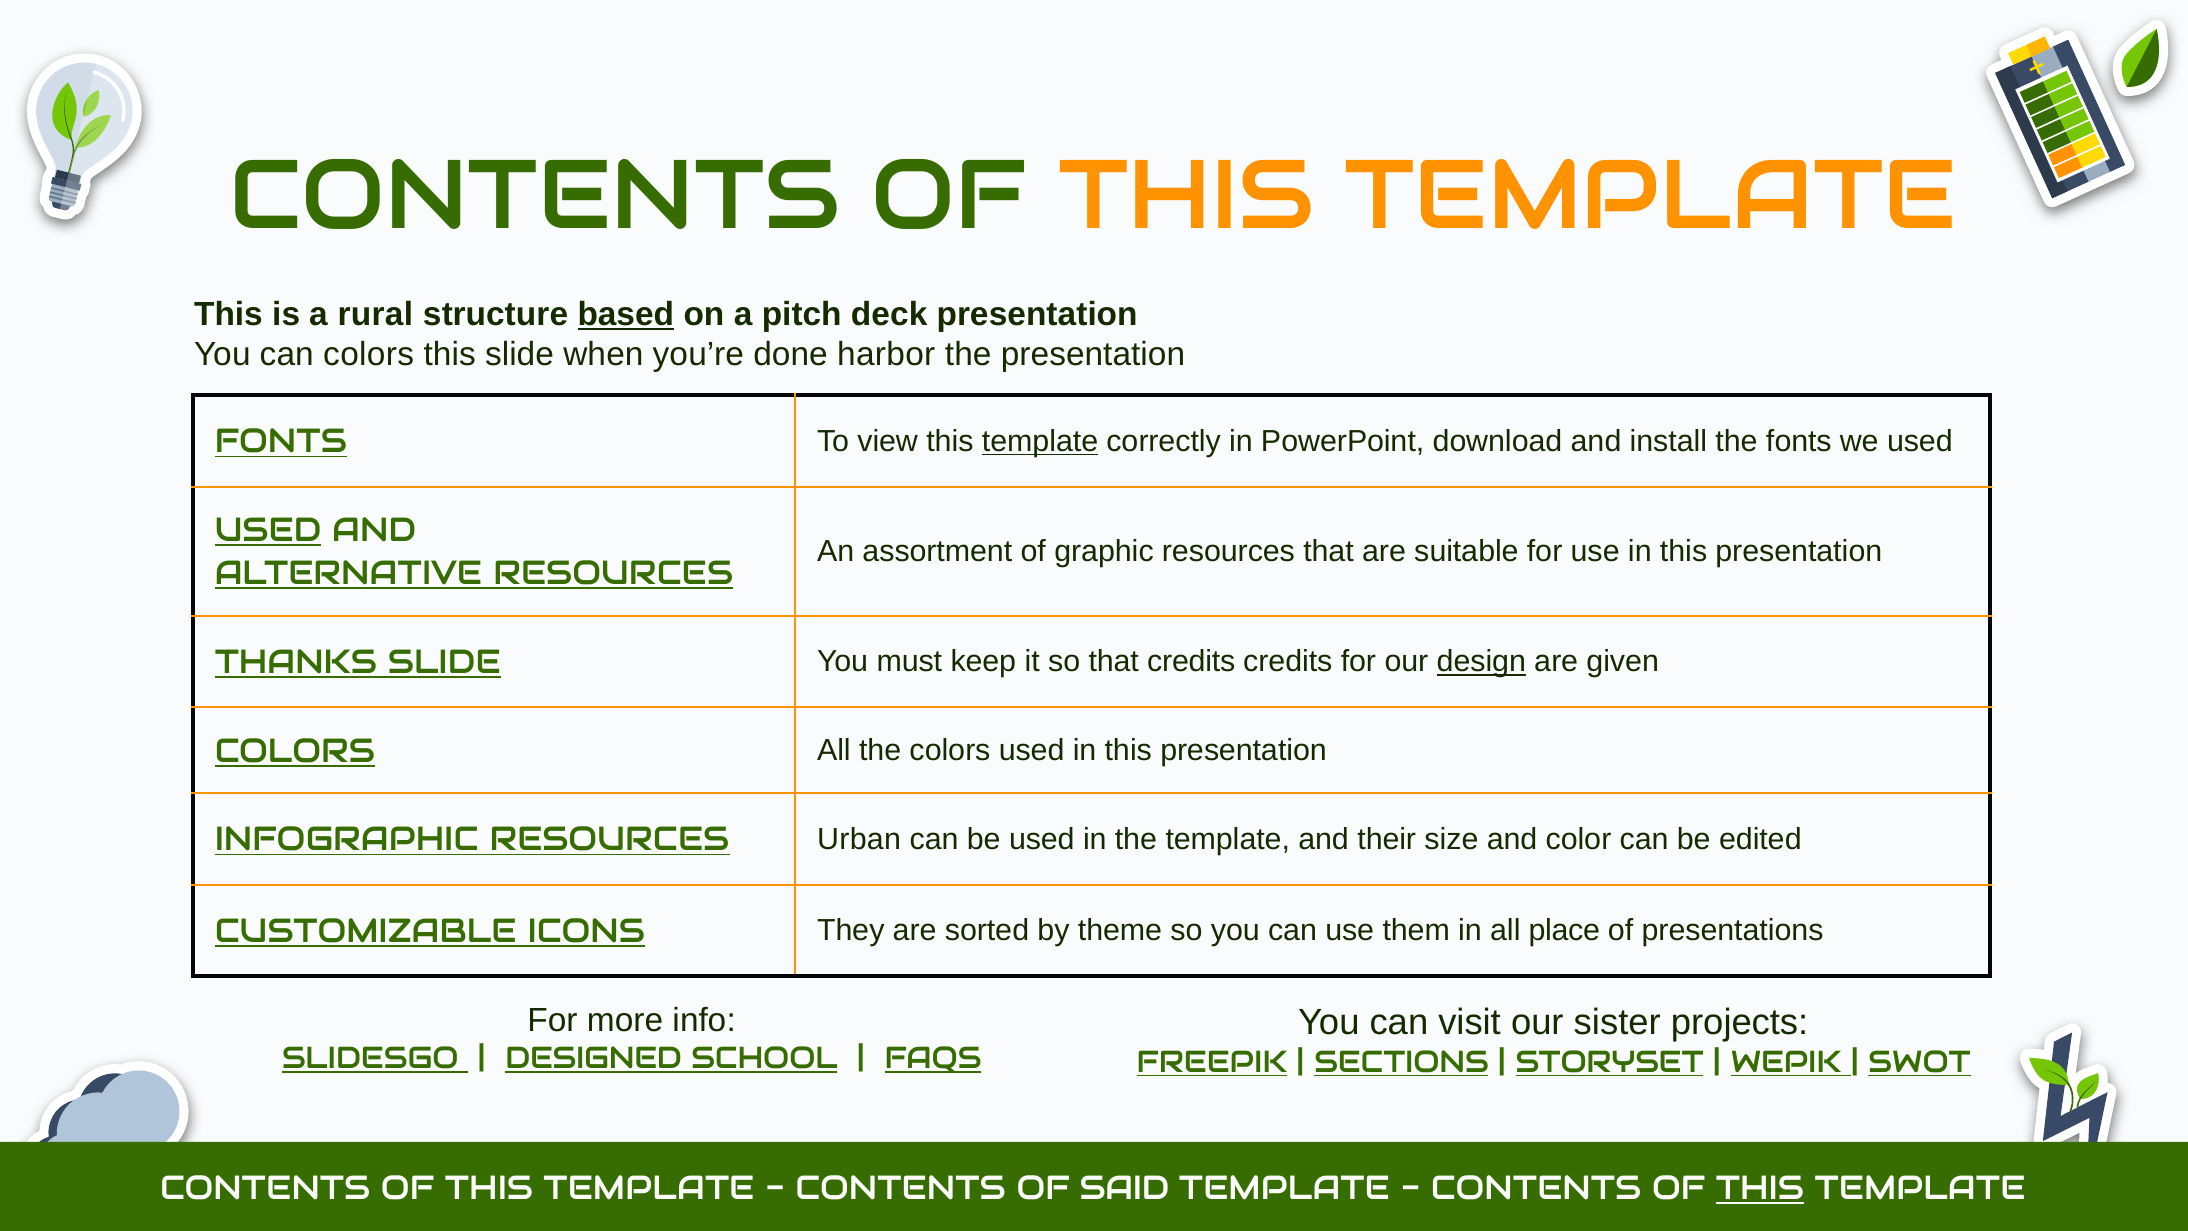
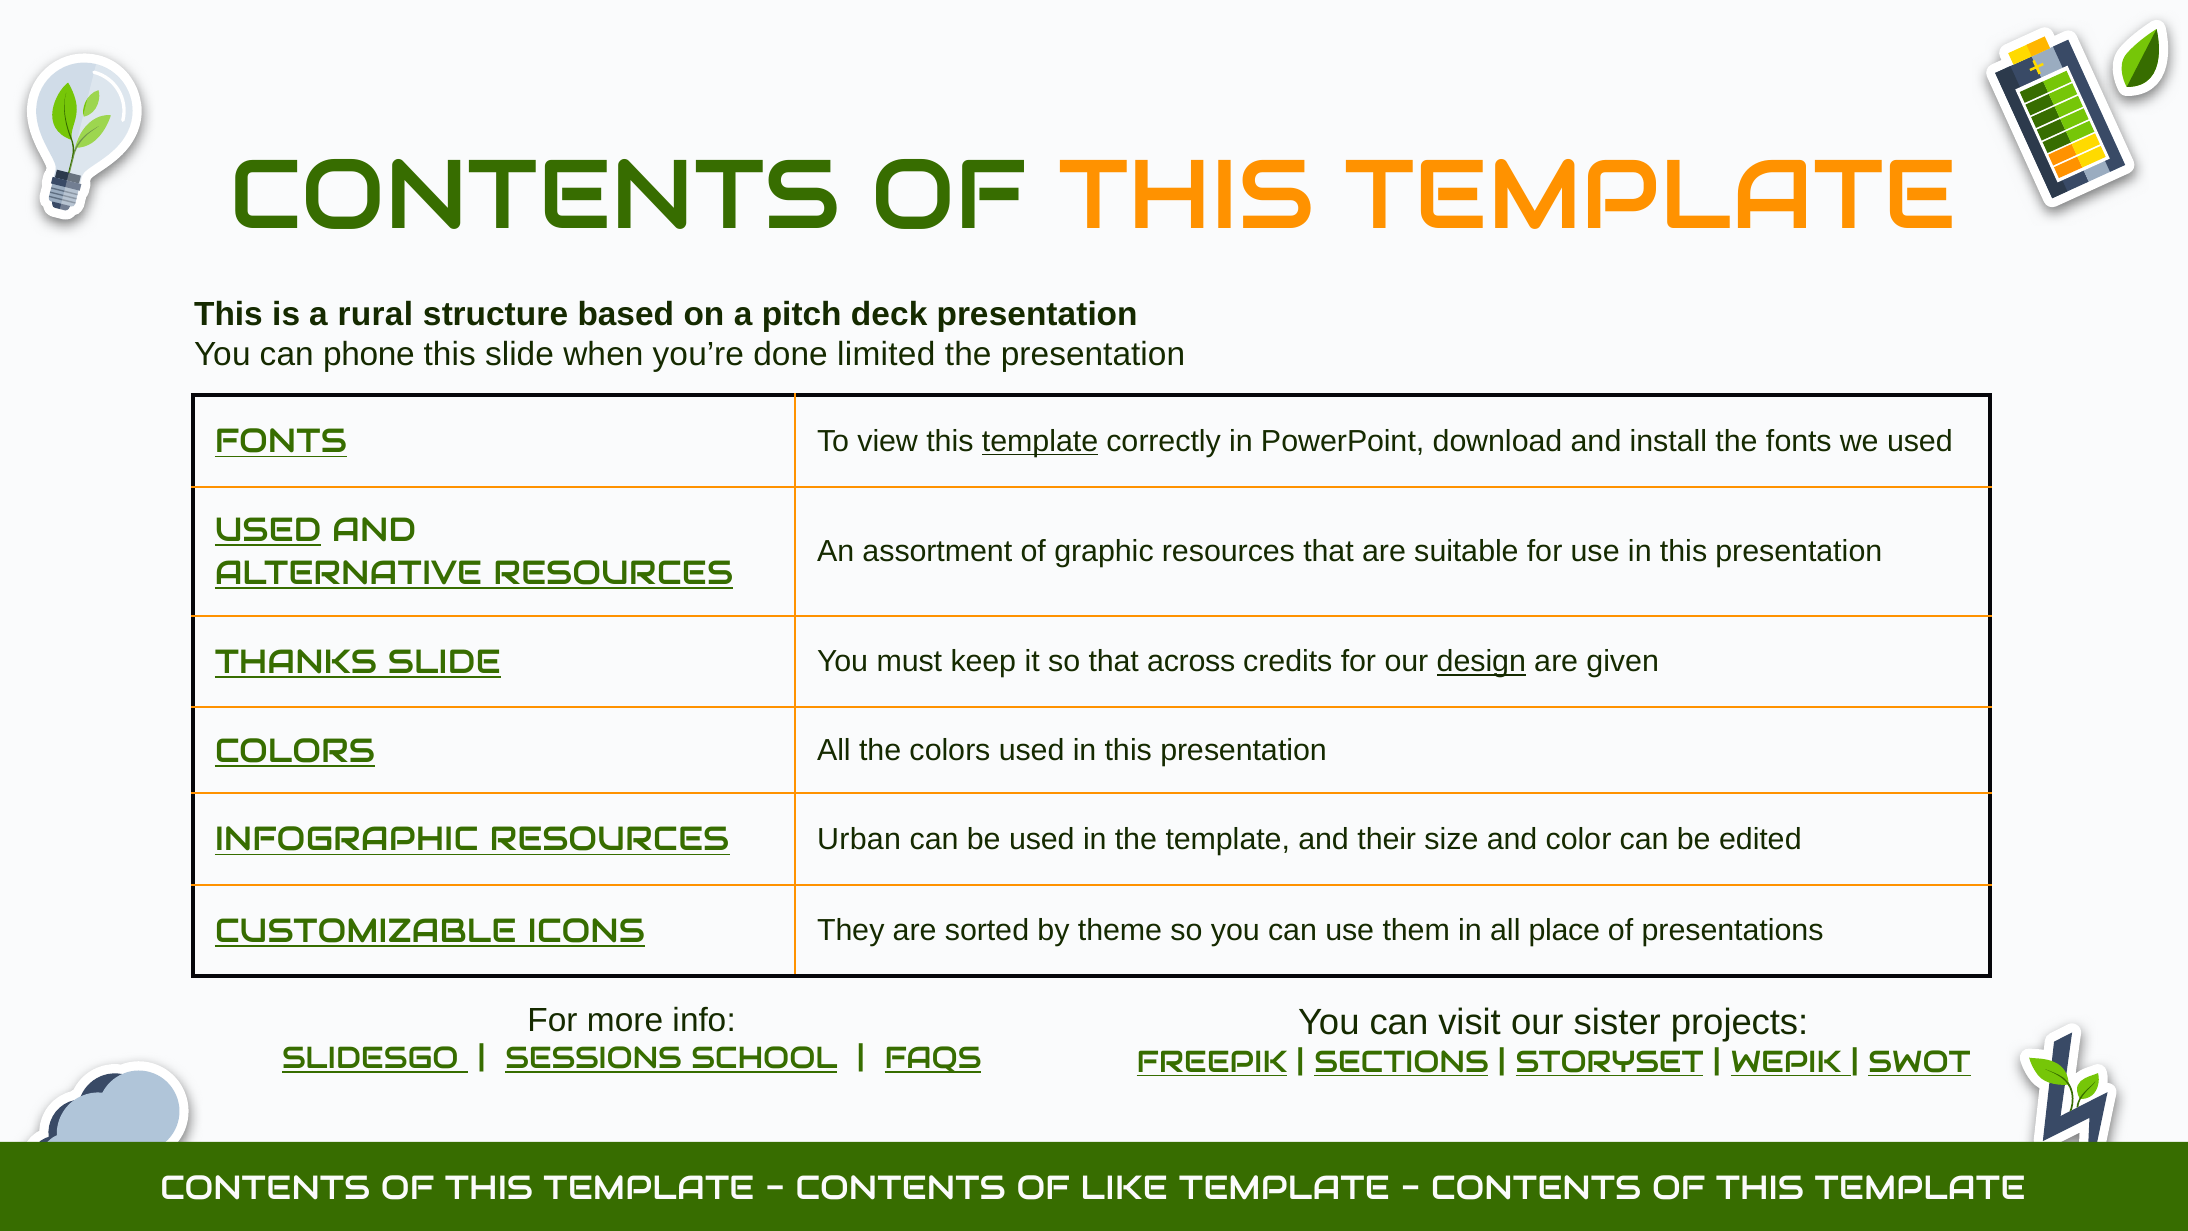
based underline: present -> none (626, 314)
can colors: colors -> phone (369, 354)
harbor: harbor -> limited (886, 354)
that credits: credits -> across (1191, 662)
DESIGNED: DESIGNED -> SESSIONS (594, 1059)
SAID: SAID -> LIKE (1124, 1188)
THIS underline: present -> none (1760, 1188)
